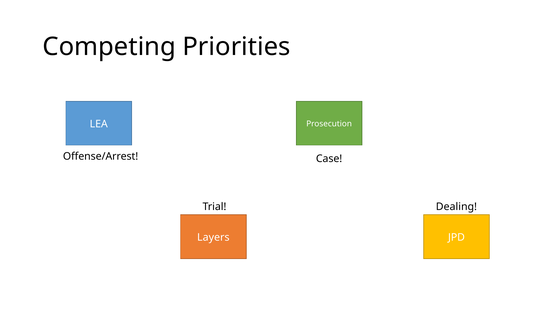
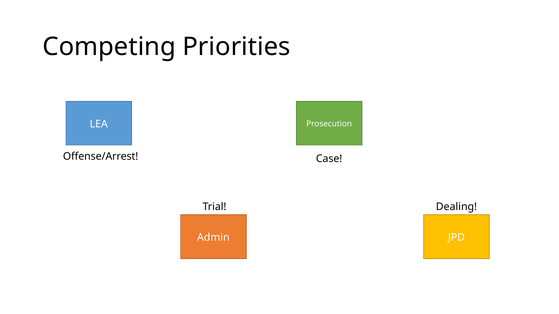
Layers: Layers -> Admin (213, 238)
